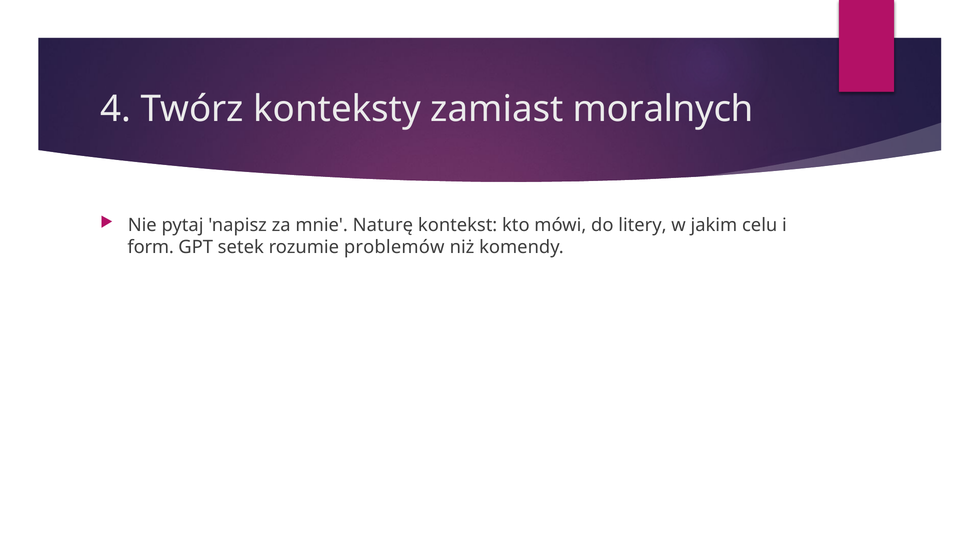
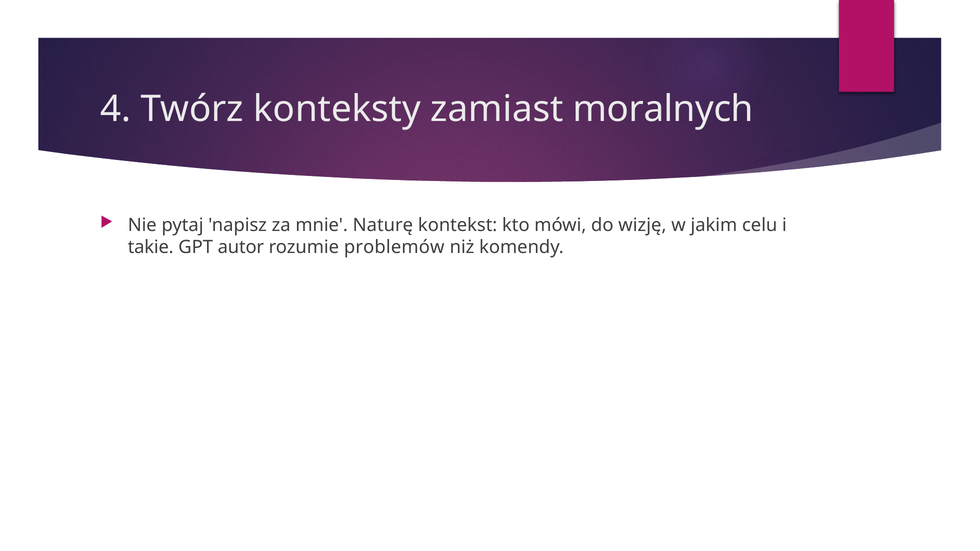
litery: litery -> wizję (642, 225)
form: form -> takie (151, 247)
setek: setek -> autor (241, 247)
